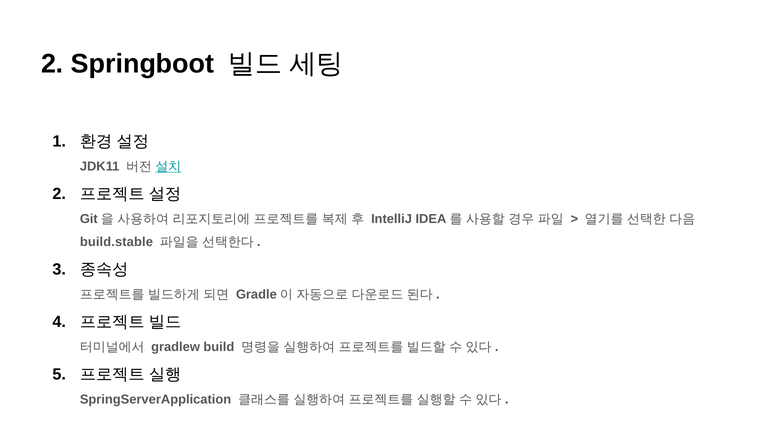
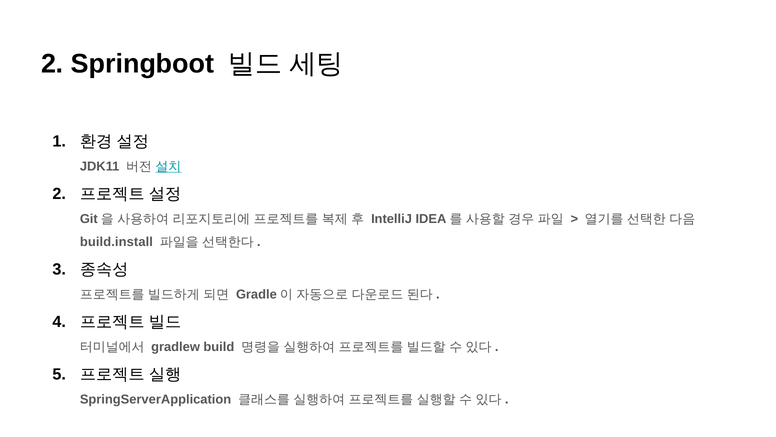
build.stable: build.stable -> build.install (116, 242)
